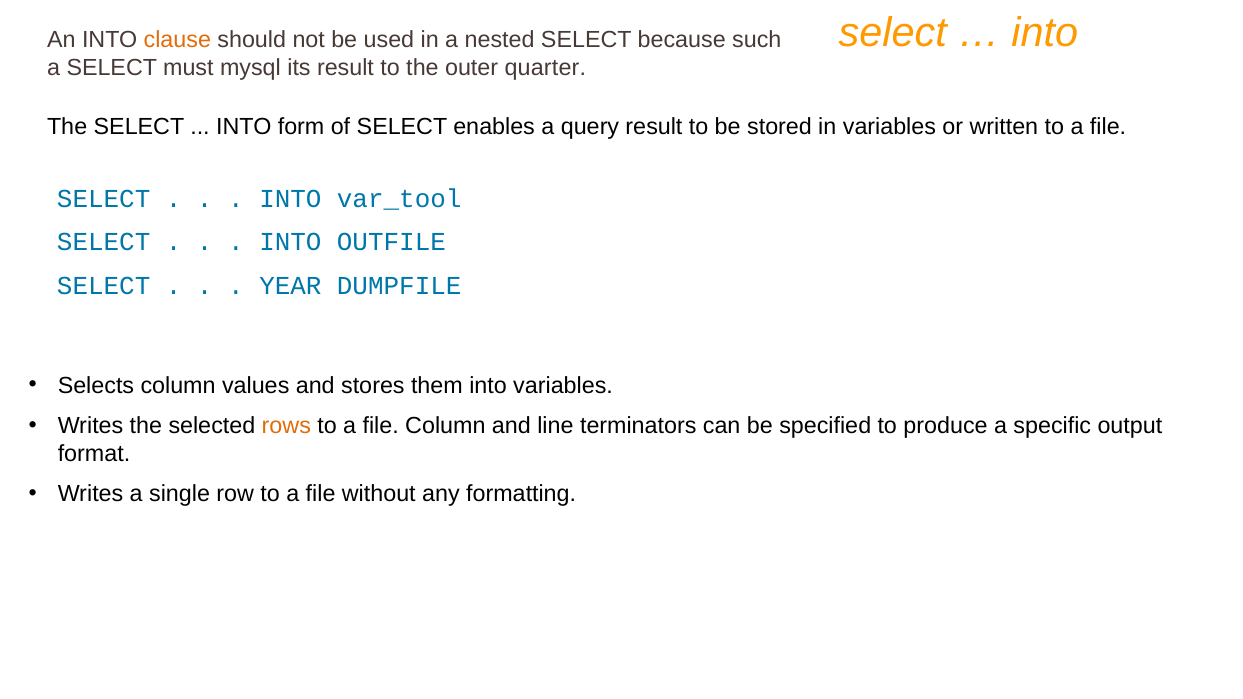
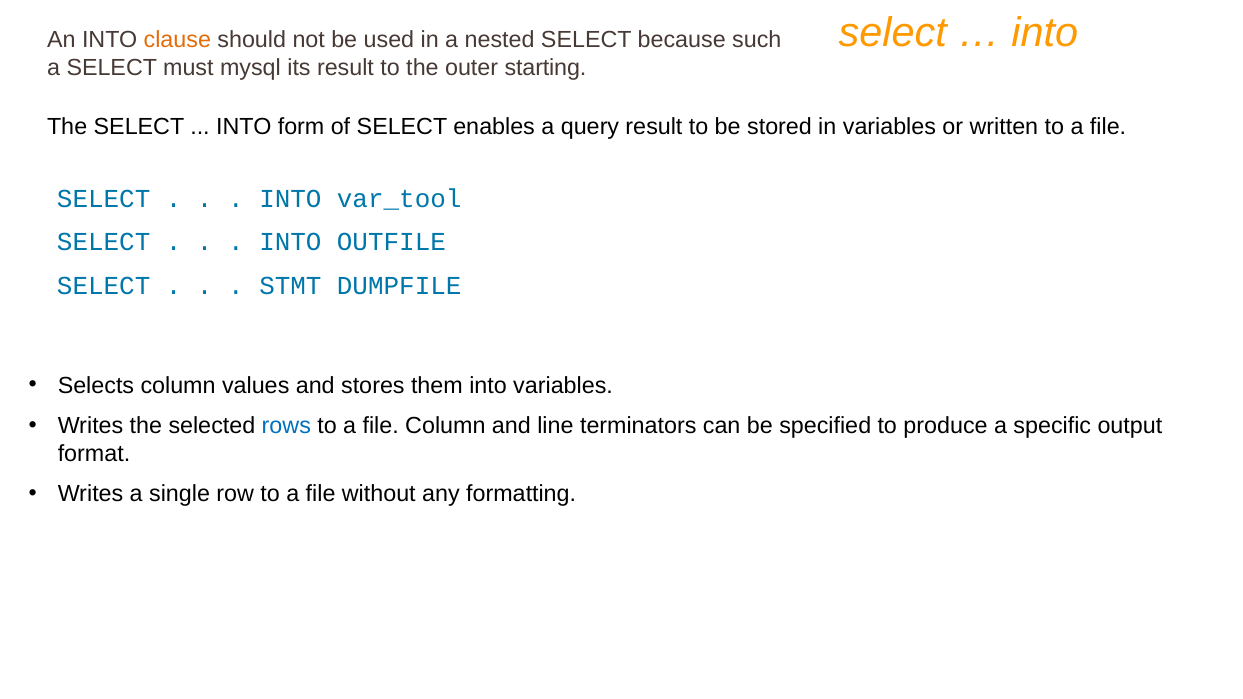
quarter: quarter -> starting (545, 68)
YEAR: YEAR -> STMT (290, 286)
rows colour: orange -> blue (286, 426)
